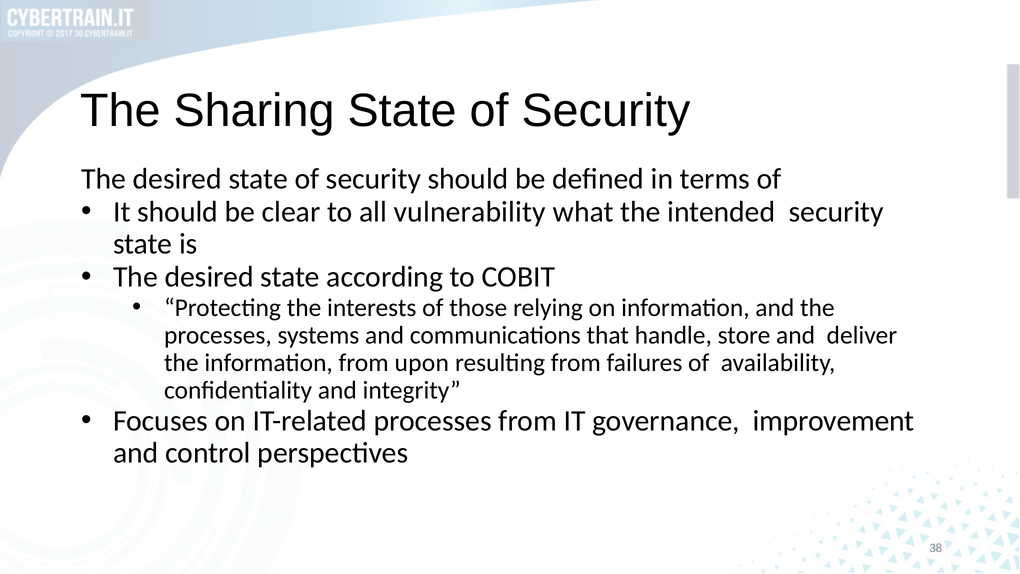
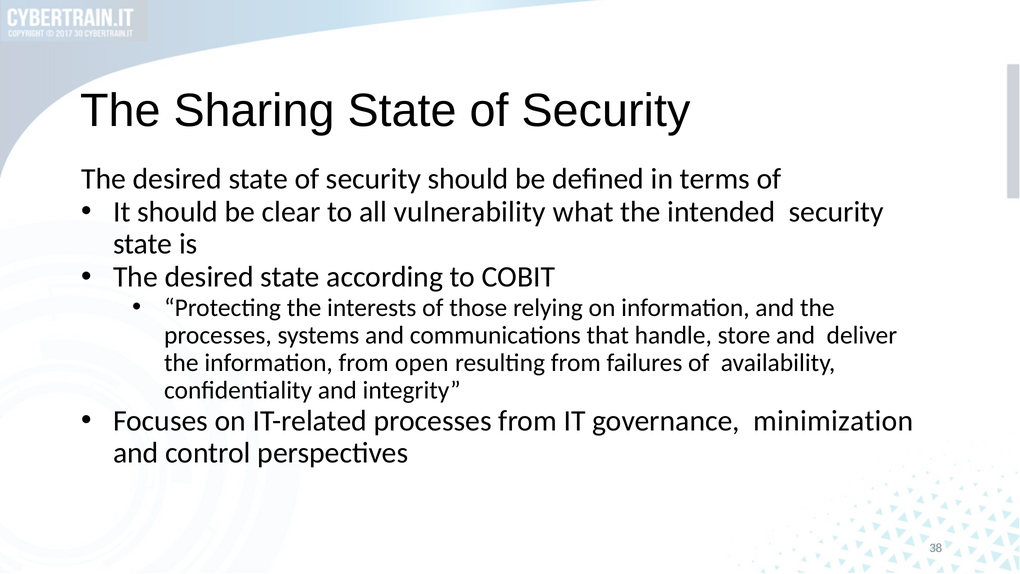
upon: upon -> open (422, 363)
improvement: improvement -> minimization (833, 421)
